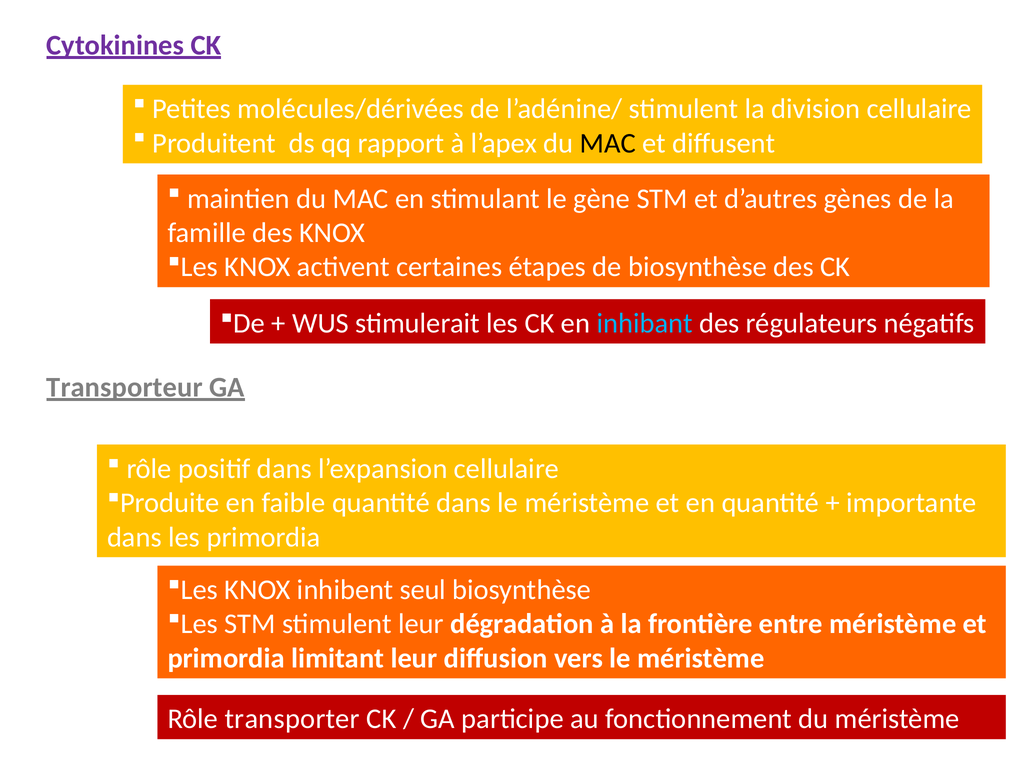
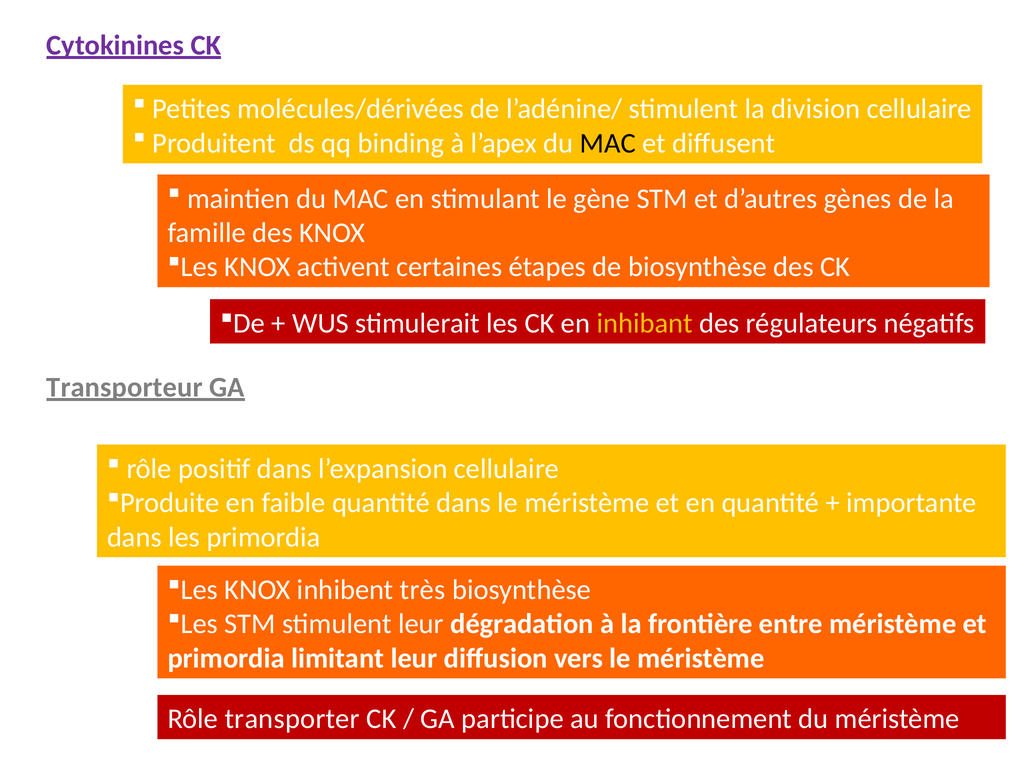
rapport: rapport -> binding (401, 143)
inhibant colour: light blue -> yellow (645, 324)
seul: seul -> très (423, 590)
